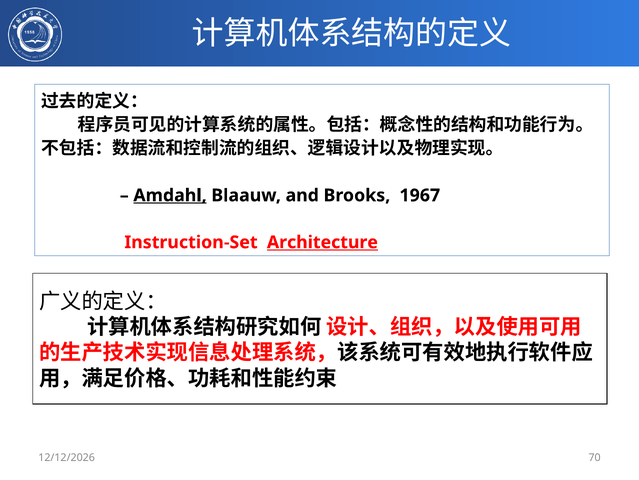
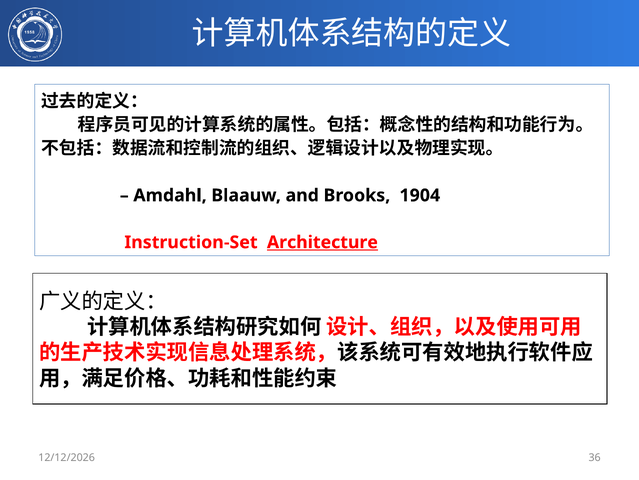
Amdahl underline: present -> none (170, 195)
1967: 1967 -> 1904 (420, 195)
70: 70 -> 36 (595, 457)
